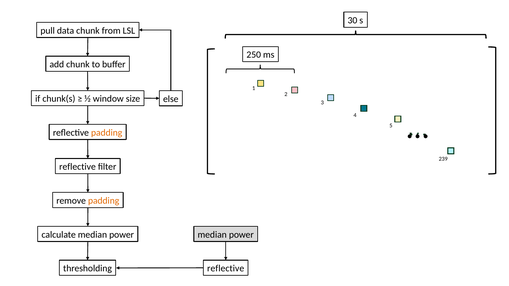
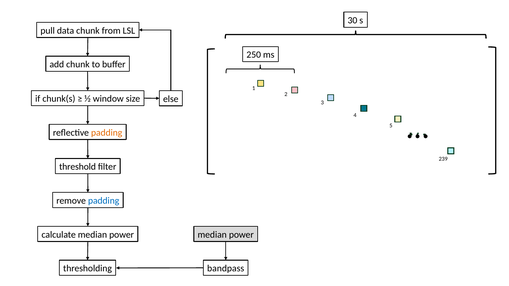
reflective: reflective -> threshold (78, 167)
padding colour: orange -> blue (104, 201)
thresholding reflective: reflective -> bandpass (226, 269)
